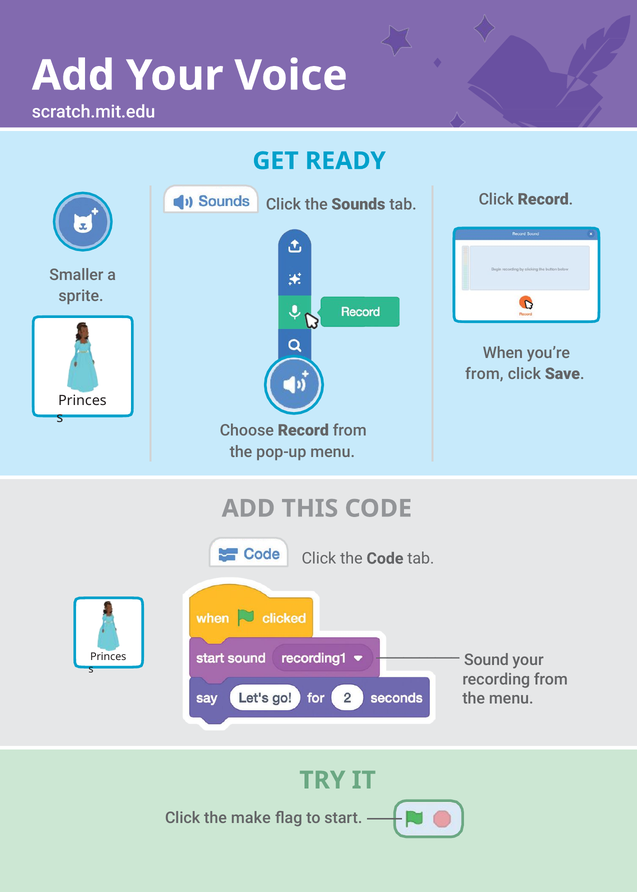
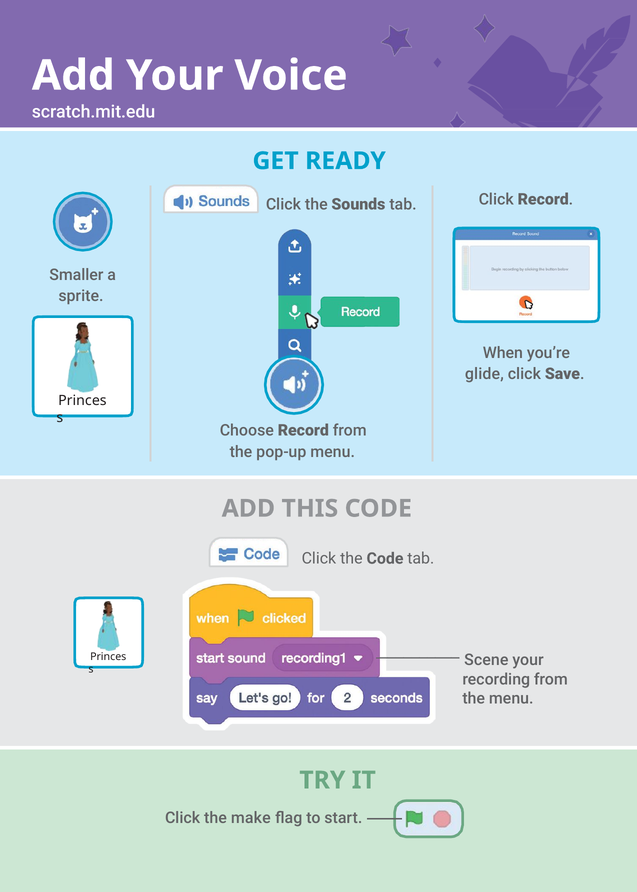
from: from -> glide (484, 374)
Sound: Sound -> Scene (486, 660)
